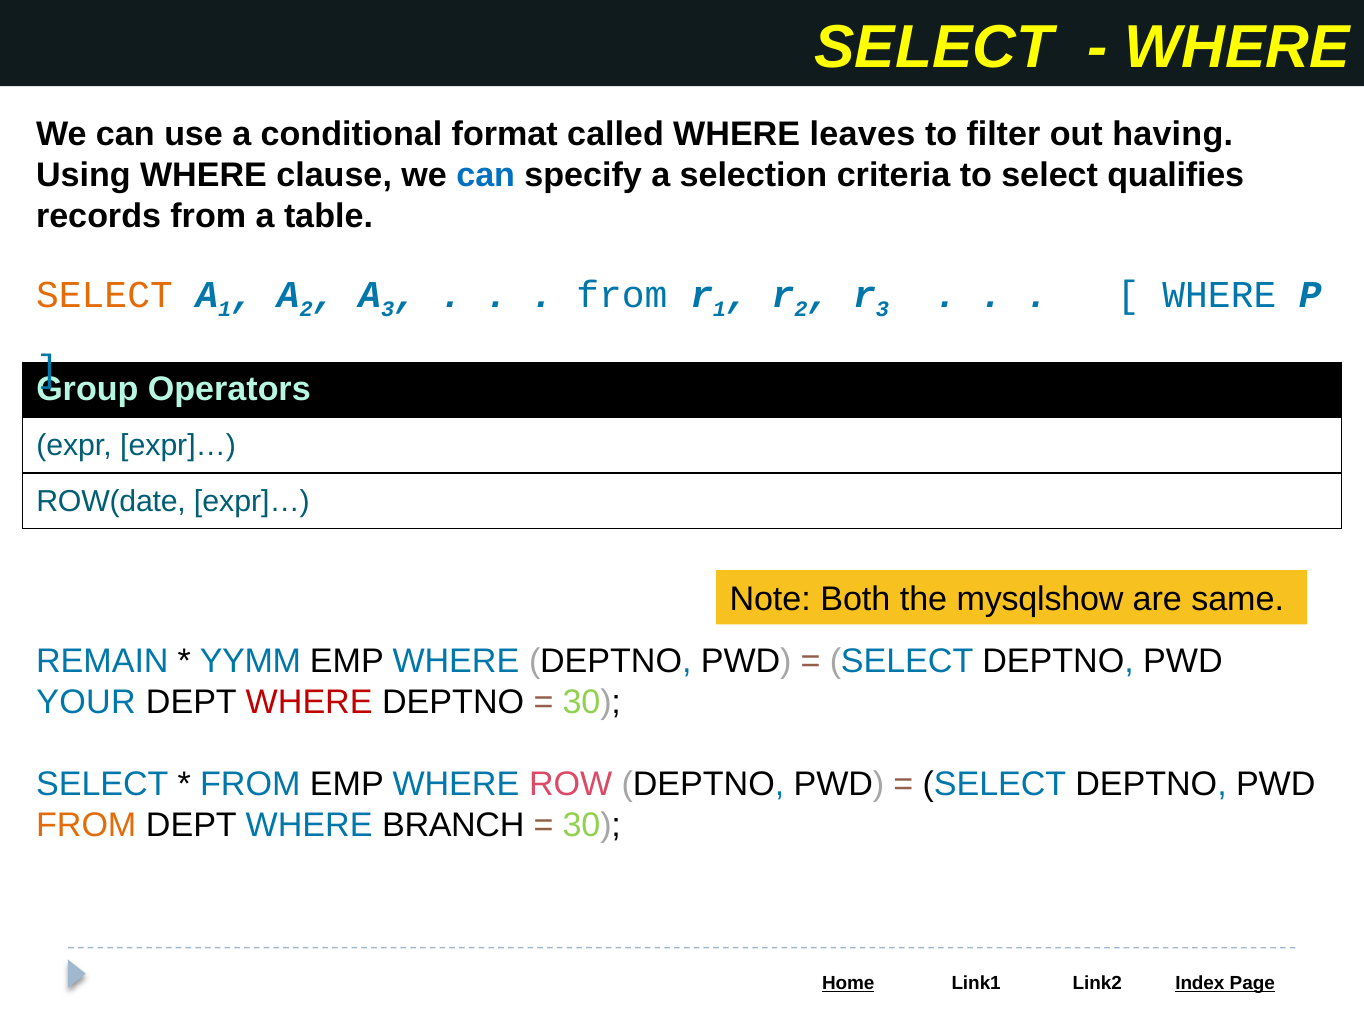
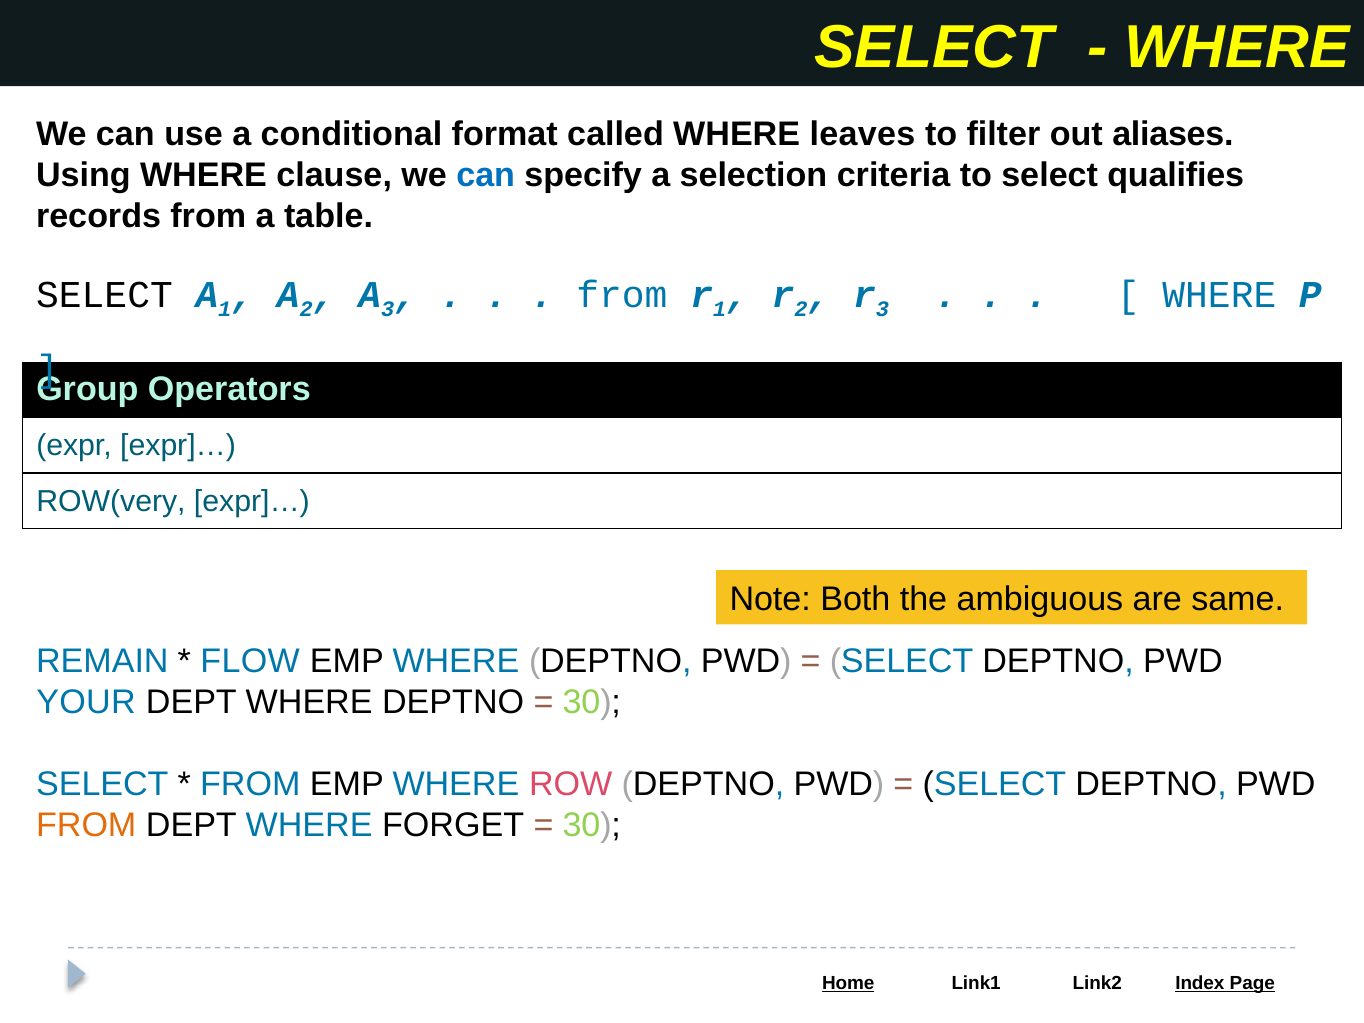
having: having -> aliases (1173, 134)
SELECT colour: orange -> black (104, 295)
ROW(date: ROW(date -> ROW(very (111, 501)
mysqlshow: mysqlshow -> ambiguous (1040, 600)
YYMM: YYMM -> FLOW (250, 662)
WHERE colour: red -> black (309, 703)
BRANCH: BRANCH -> FORGET (453, 825)
